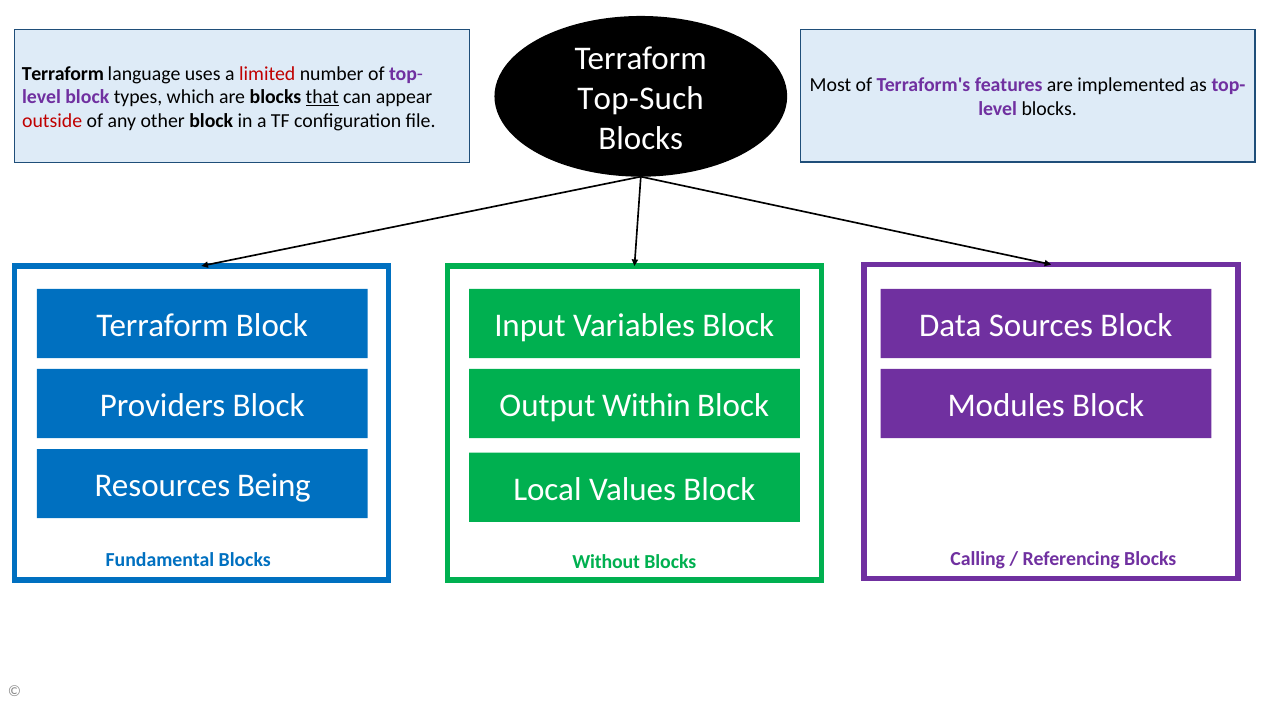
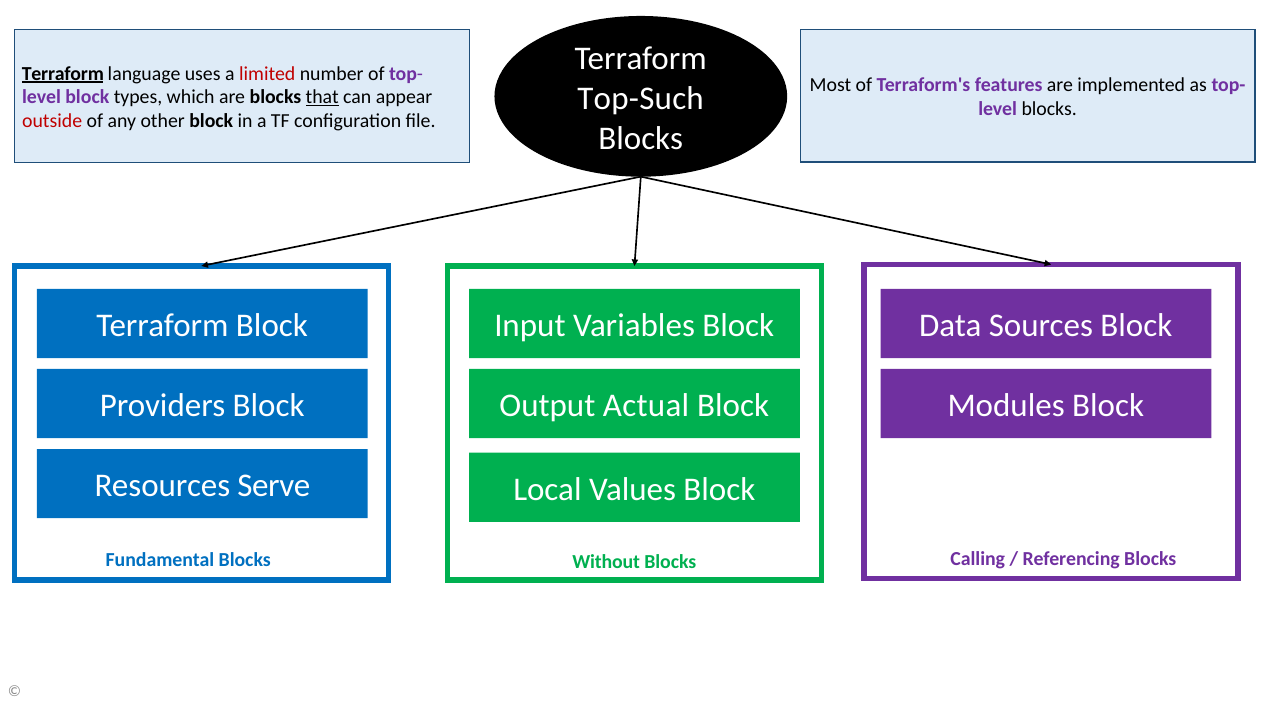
Terraform underline: none -> present (63, 73)
Within: Within -> Actual (646, 406)
Being: Being -> Serve (274, 486)
